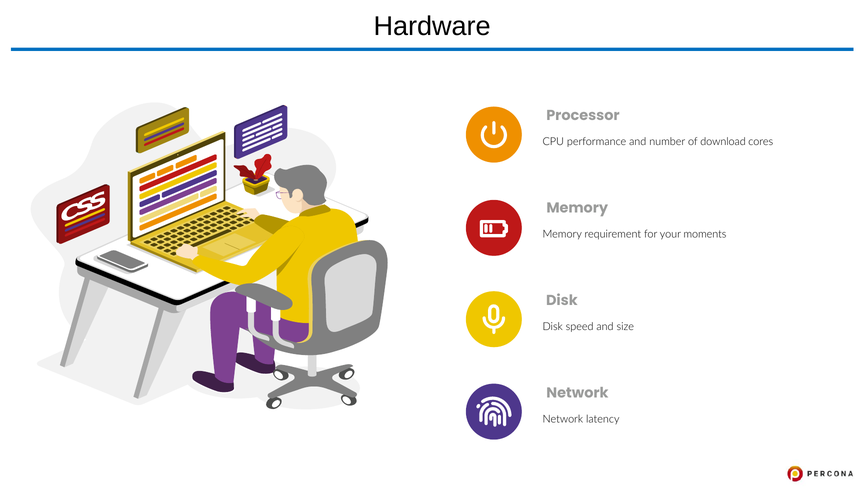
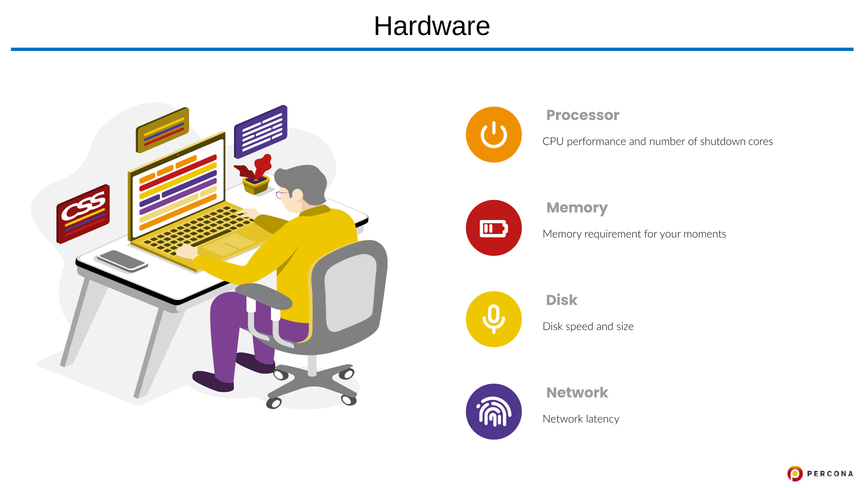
download: download -> shutdown (723, 142)
